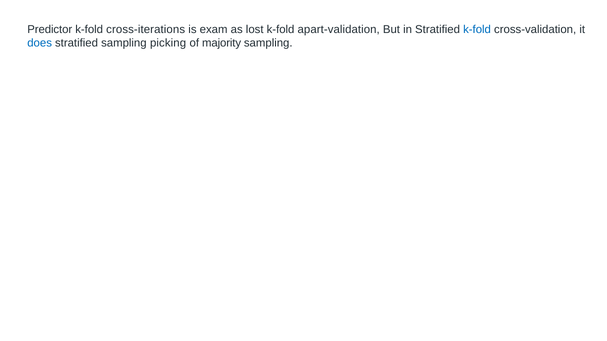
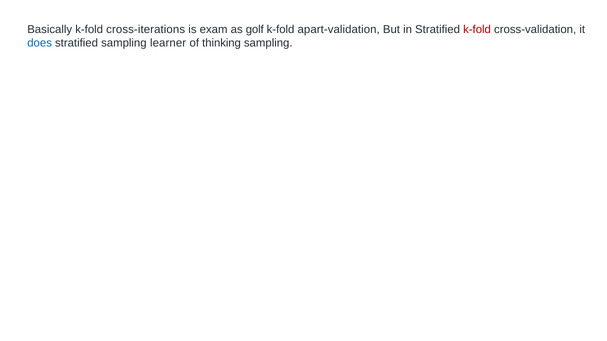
Predictor: Predictor -> Basically (50, 29)
lost: lost -> golf (255, 29)
k-fold colour: blue -> red (477, 29)
picking: picking -> learner (168, 43)
majority: majority -> thinking (222, 43)
